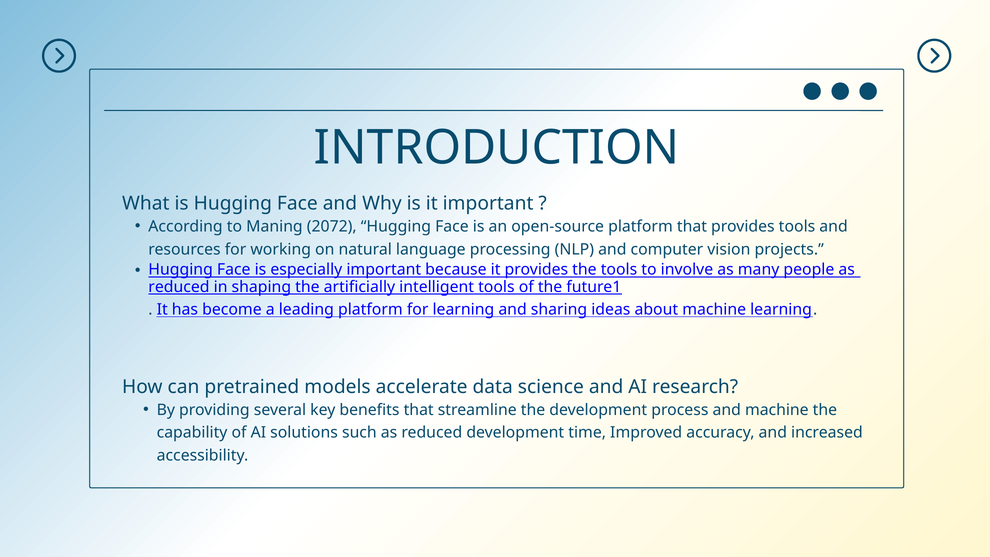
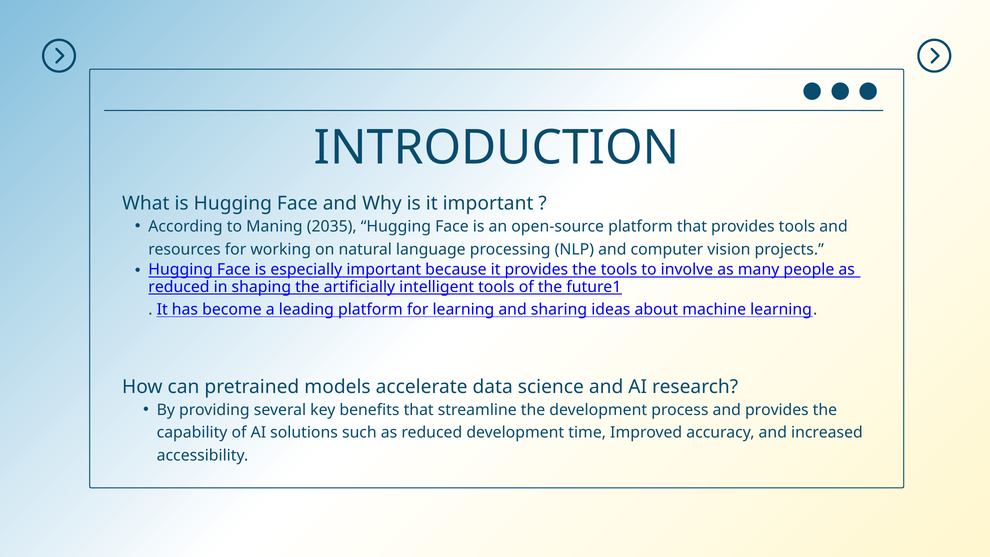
2072: 2072 -> 2035 (332, 227)
and machine: machine -> provides (777, 410)
